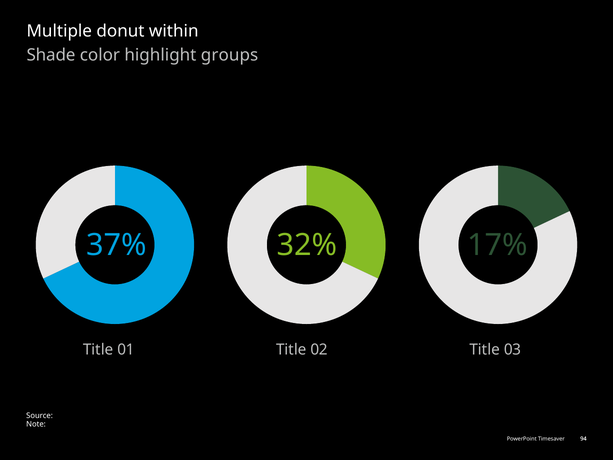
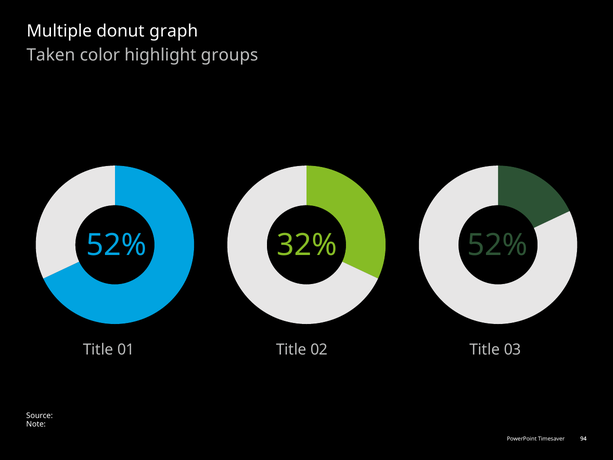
within: within -> graph (174, 31)
Shade: Shade -> Taken (51, 55)
37%: 37% -> 52% (116, 245)
32% 17%: 17% -> 52% (498, 245)
